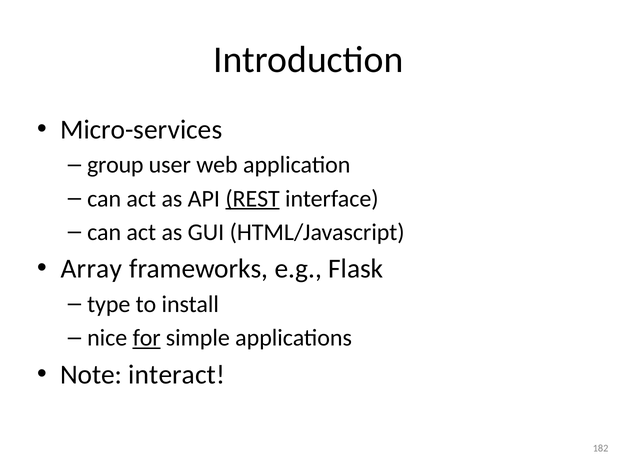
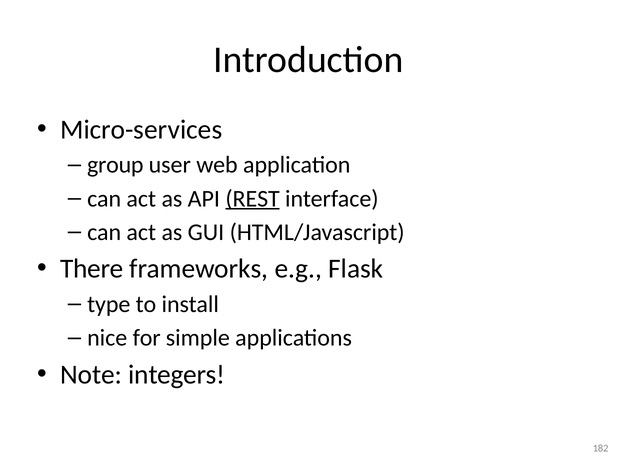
Array: Array -> There (92, 269)
for underline: present -> none (147, 338)
interact: interact -> integers (177, 374)
